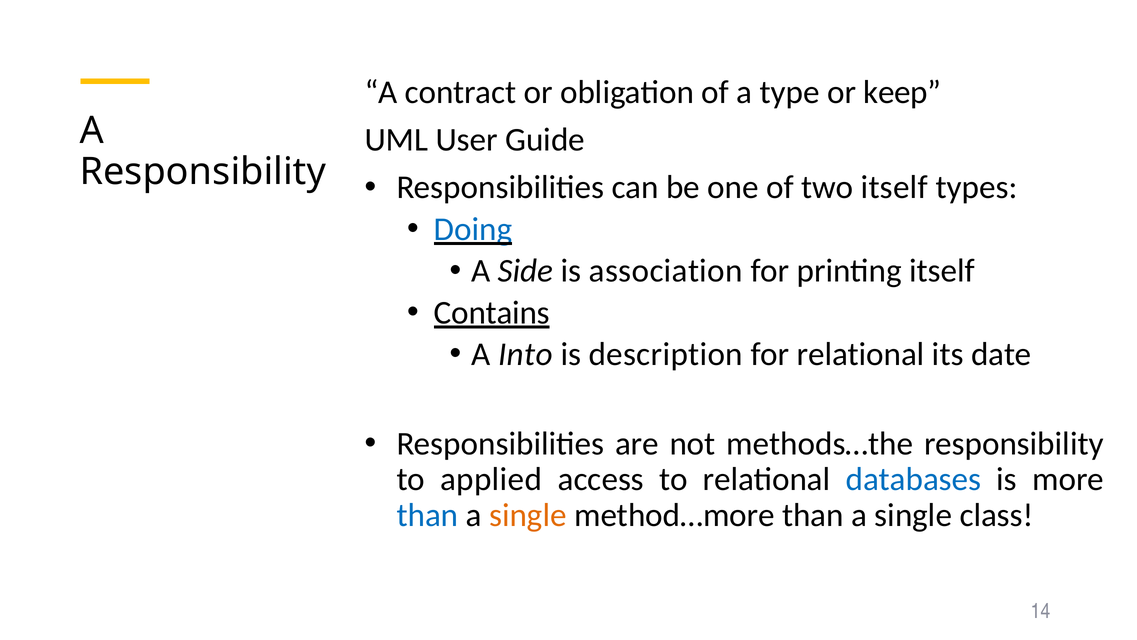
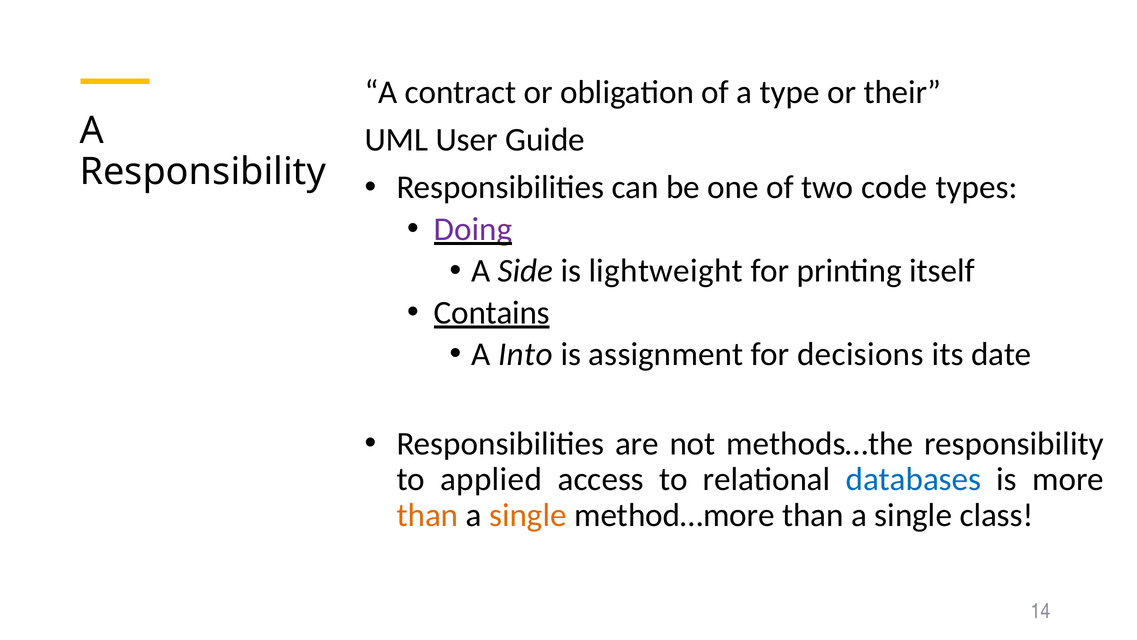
keep: keep -> their (902, 92)
two itself: itself -> code (894, 187)
Doing colour: blue -> purple (473, 229)
association: association -> lightweight (666, 271)
description: description -> assignment (666, 354)
for relational: relational -> decisions (860, 354)
than colour: blue -> orange (427, 515)
